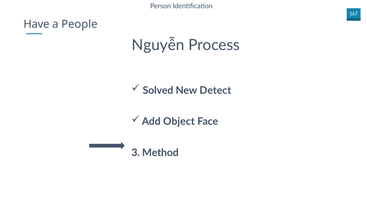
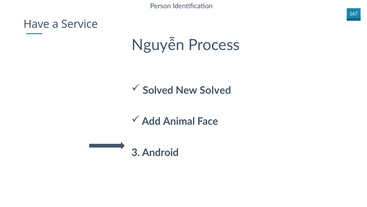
People: People -> Service (80, 24)
New Detect: Detect -> Solved (215, 90)
Object: Object -> Animal (179, 121)
Method: Method -> Android (160, 152)
